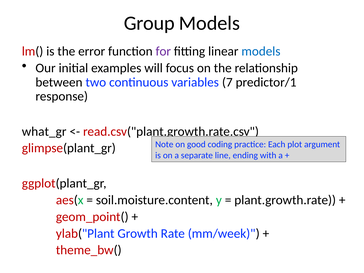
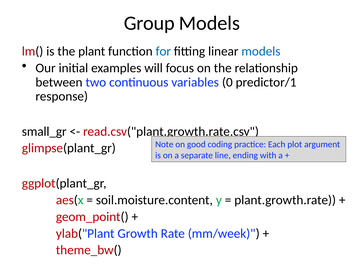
error: error -> plant (92, 51)
for colour: purple -> blue (163, 51)
7: 7 -> 0 (227, 82)
what_gr: what_gr -> small_gr (44, 131)
